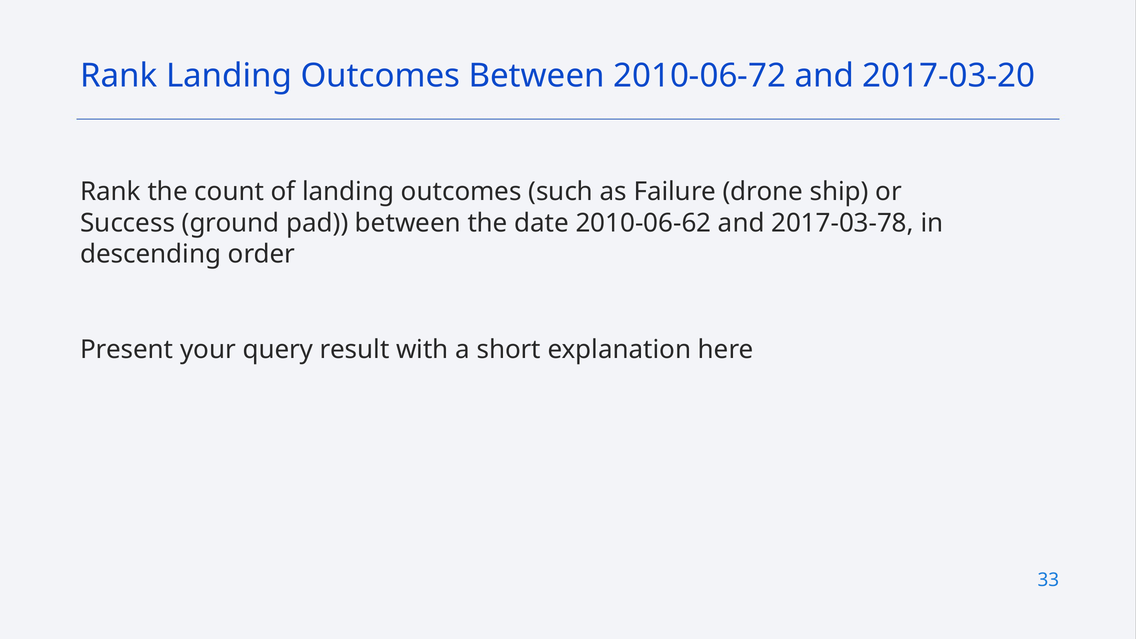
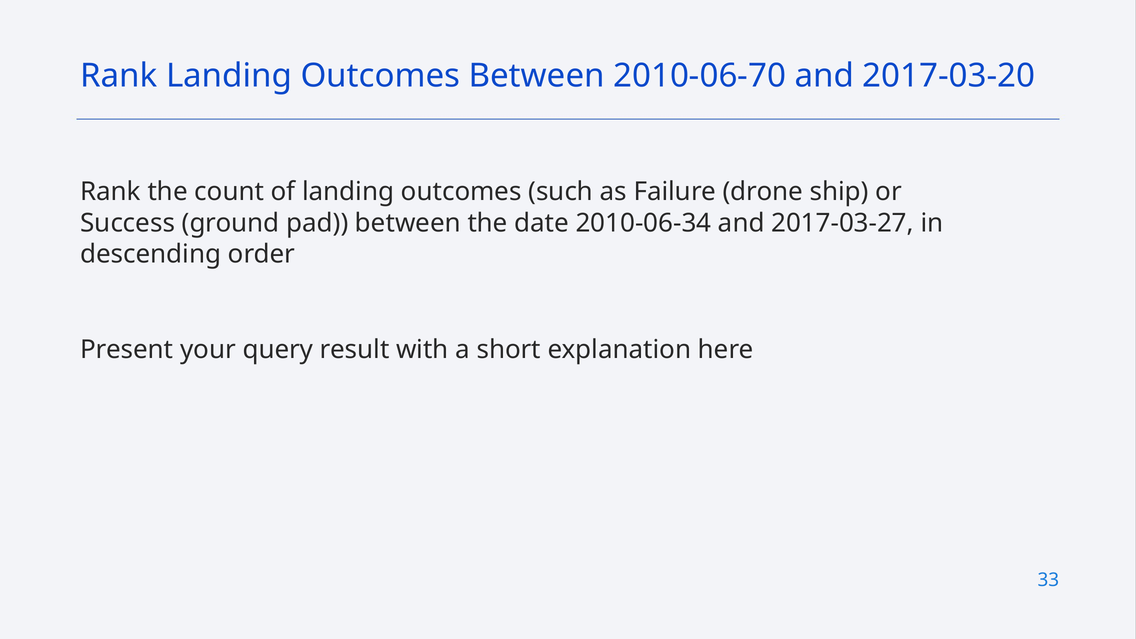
2010-06-72: 2010-06-72 -> 2010-06-70 (700, 76)
2010-06-62: 2010-06-62 -> 2010-06-34 (643, 223)
2017-03-78: 2017-03-78 -> 2017-03-27 (843, 223)
